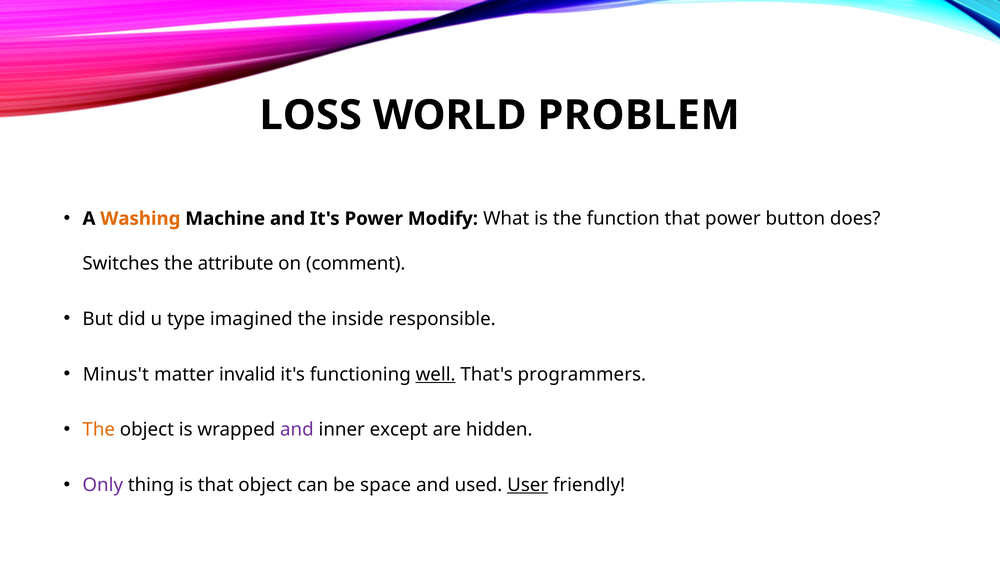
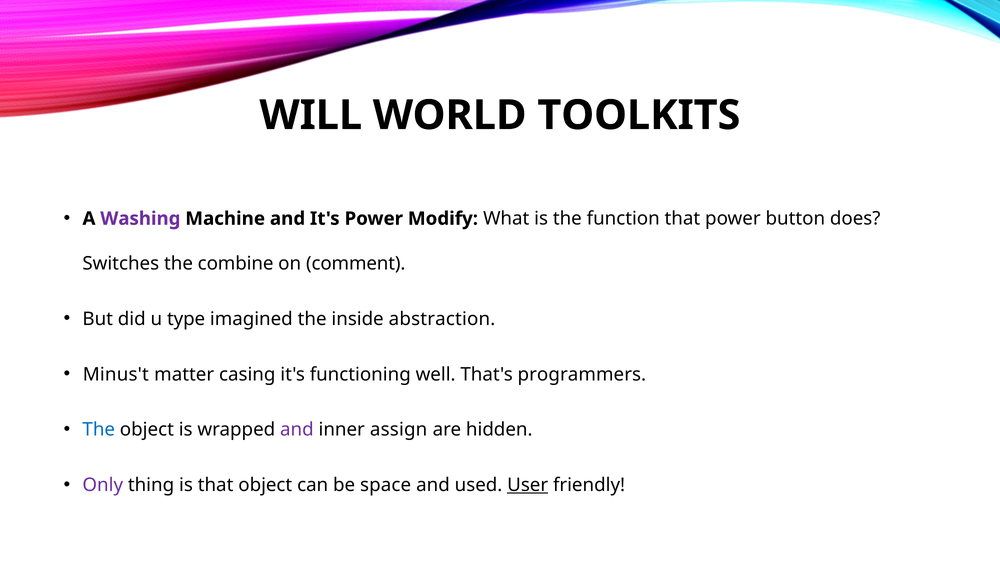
LOSS: LOSS -> WILL (311, 115)
PROBLEM: PROBLEM -> TOOLKITS (639, 115)
Washing colour: orange -> purple (140, 219)
attribute: attribute -> combine (236, 264)
responsible: responsible -> abstraction (442, 319)
invalid: invalid -> casing (247, 375)
well underline: present -> none (436, 375)
The colour: orange -> blue (99, 430)
except: except -> assign (399, 430)
